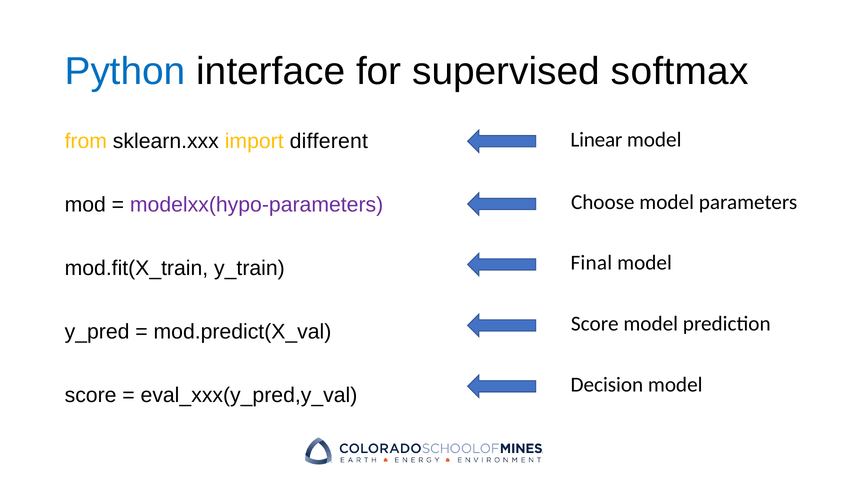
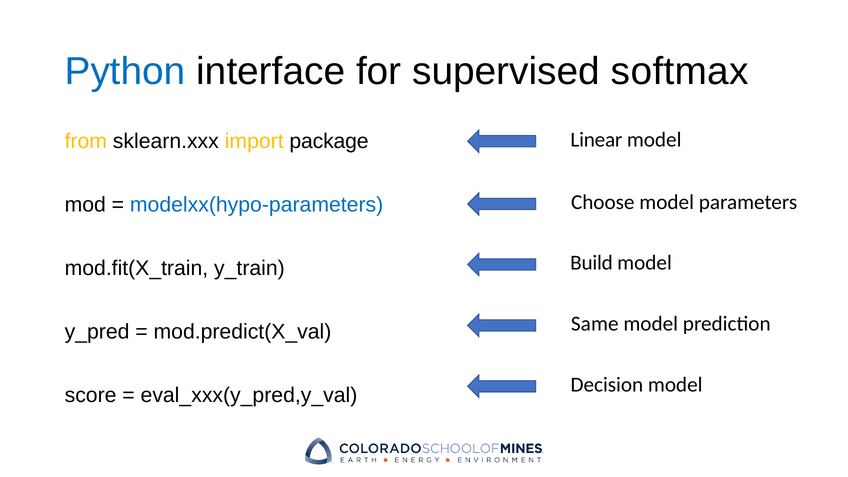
different: different -> package (329, 141)
modelxx(hypo-parameters colour: purple -> blue (257, 205)
Final: Final -> Build (592, 263)
Score: Score -> Same (595, 324)
